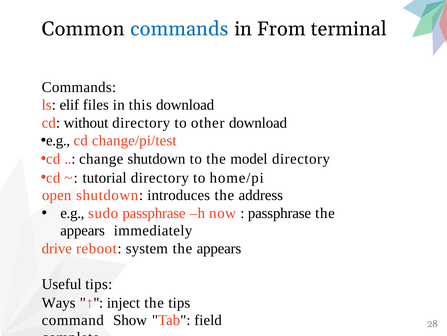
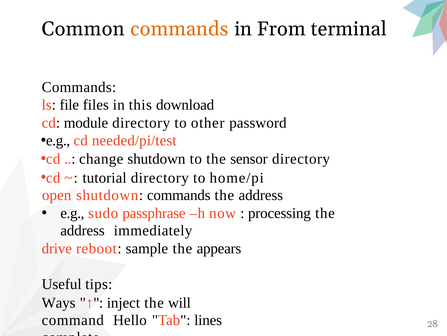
commands colour: blue -> orange (179, 29)
elif: elif -> file (69, 105)
without: without -> module (86, 123)
other download: download -> password (258, 123)
change/pi/test: change/pi/test -> needed/pi/test (134, 140)
model: model -> sensor (249, 159)
shutdown introduces: introduces -> commands (179, 195)
passphrase: passphrase -> processing (279, 213)
appears: appears -> address (83, 230)
system: system -> sample (147, 248)
the tips: tips -> will (179, 302)
Show: Show -> Hello (130, 320)
field: field -> lines (208, 320)
